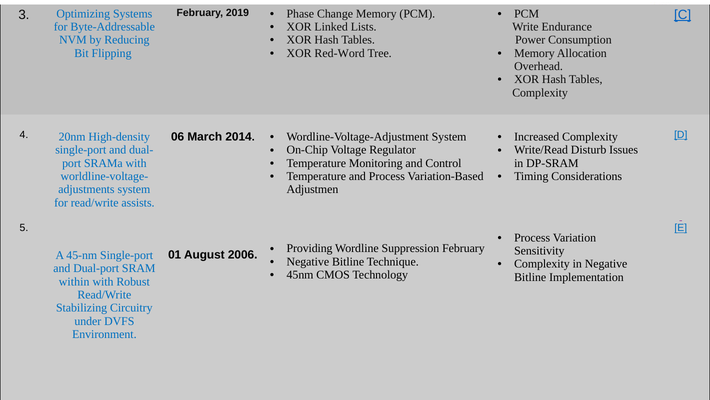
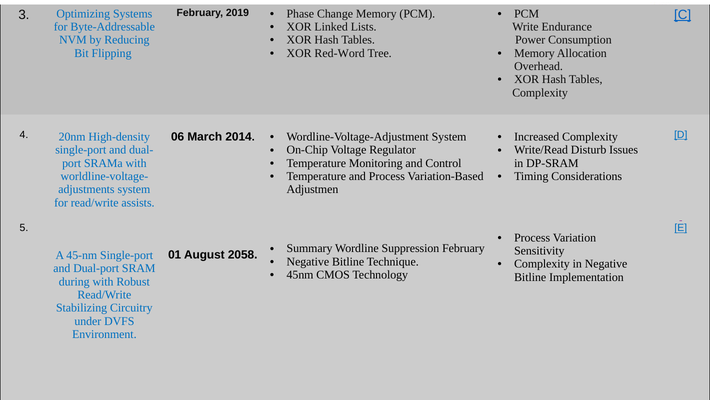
Providing: Providing -> Summary (310, 248)
2006: 2006 -> 2058 (243, 255)
within: within -> during (74, 281)
